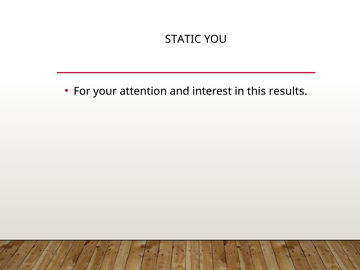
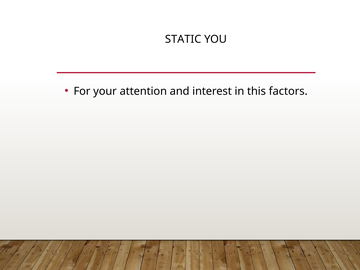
results: results -> factors (288, 91)
